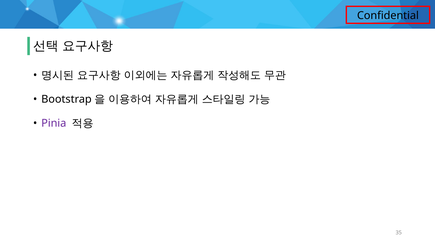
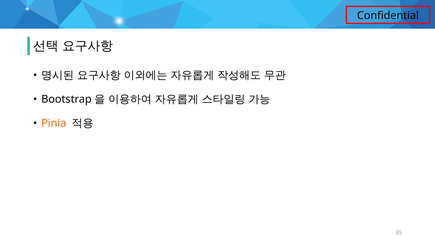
Pinia colour: purple -> orange (54, 124)
